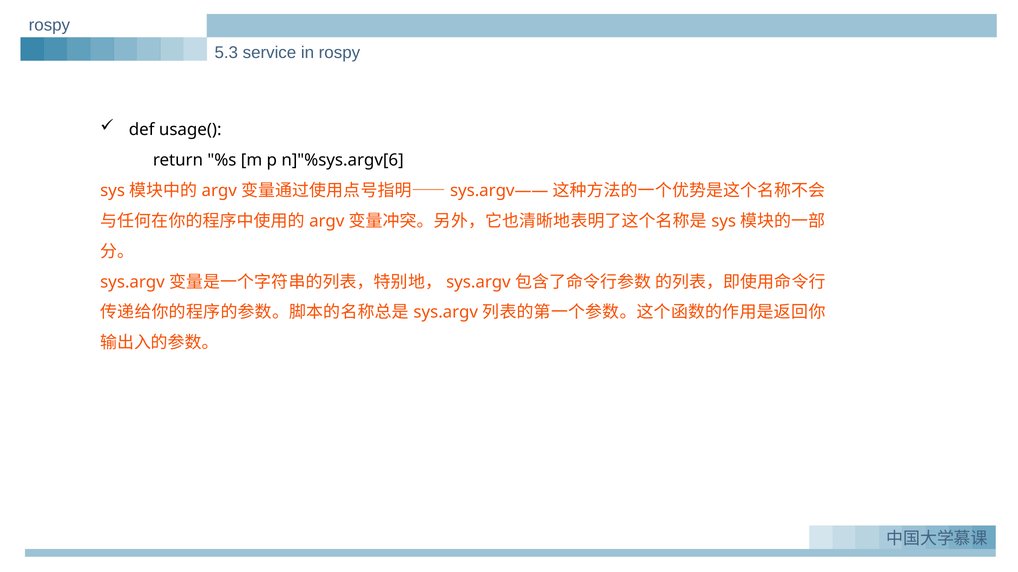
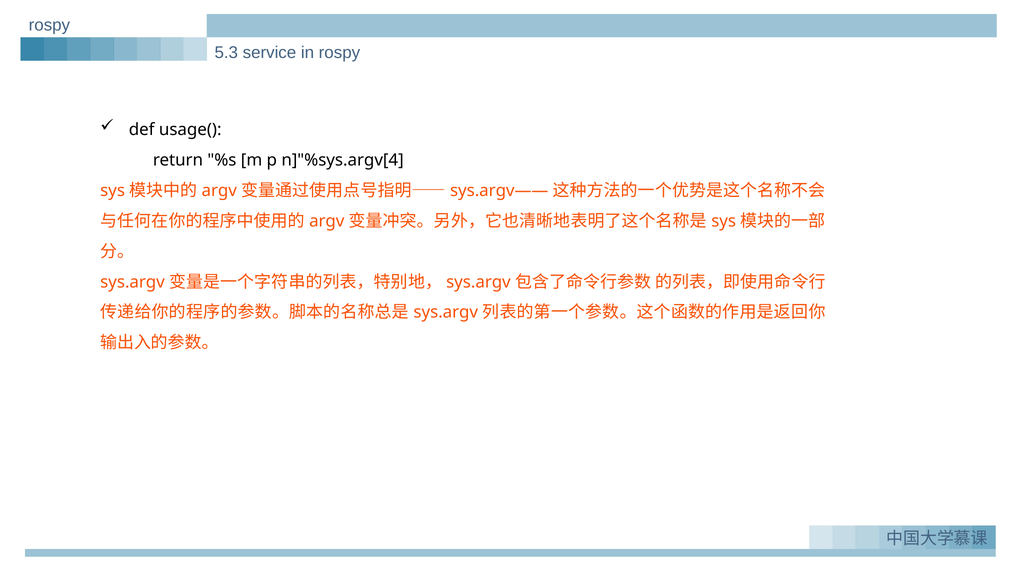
n]"%sys.argv[6: n]"%sys.argv[6 -> n]"%sys.argv[4 (343, 160)
